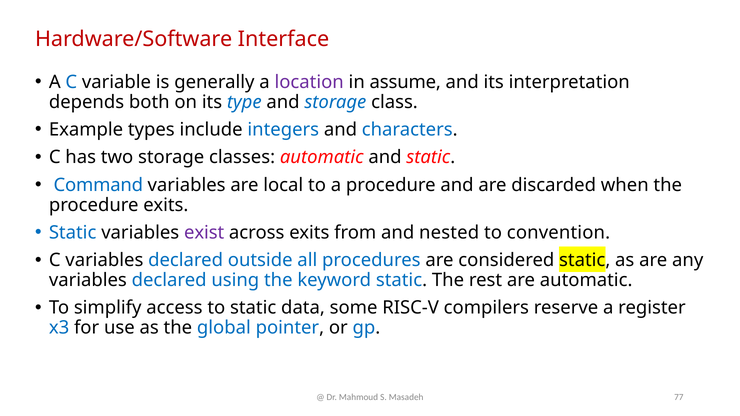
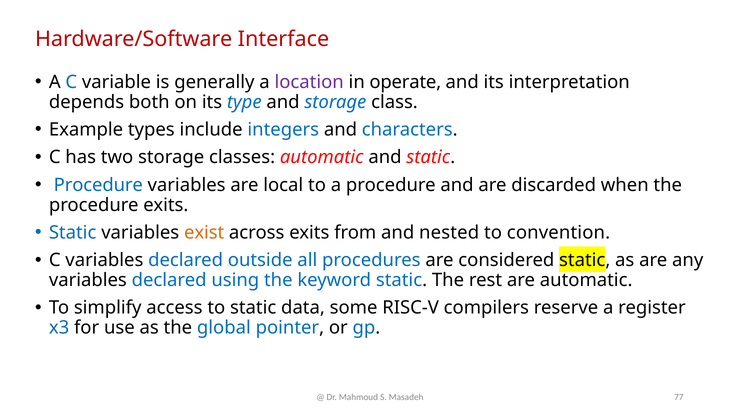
assume: assume -> operate (405, 82)
Command: Command -> Procedure (98, 185)
exist colour: purple -> orange (204, 233)
